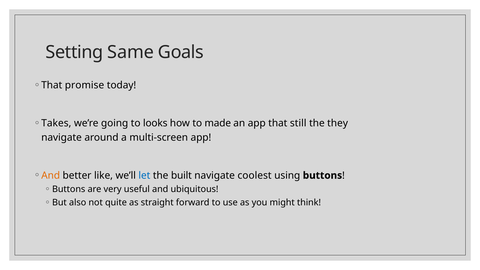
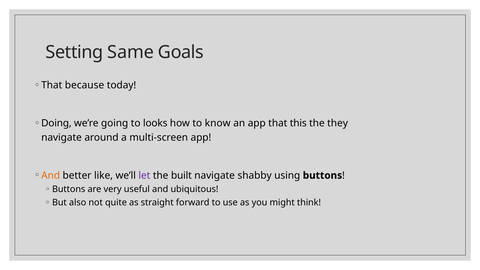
promise: promise -> because (85, 85)
Takes: Takes -> Doing (56, 123)
made: made -> know (218, 123)
still: still -> this (298, 123)
let colour: blue -> purple (144, 175)
coolest: coolest -> shabby (255, 175)
